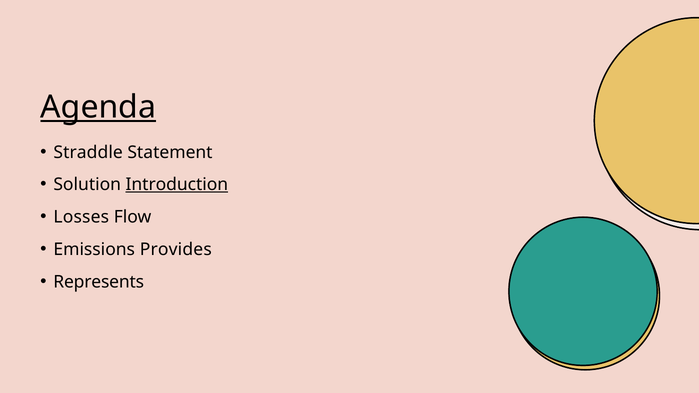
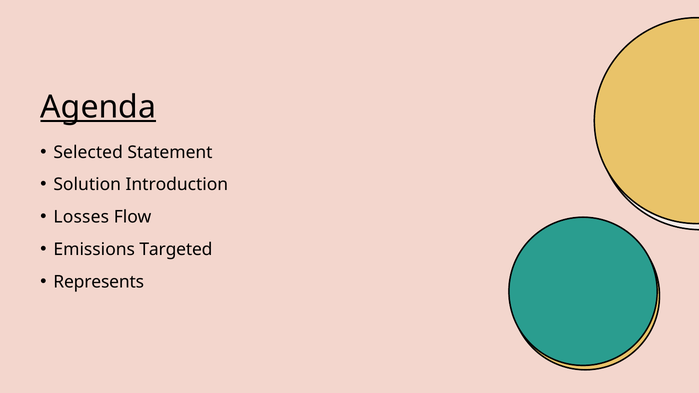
Straddle: Straddle -> Selected (88, 152)
Introduction underline: present -> none (177, 185)
Provides: Provides -> Targeted (176, 250)
